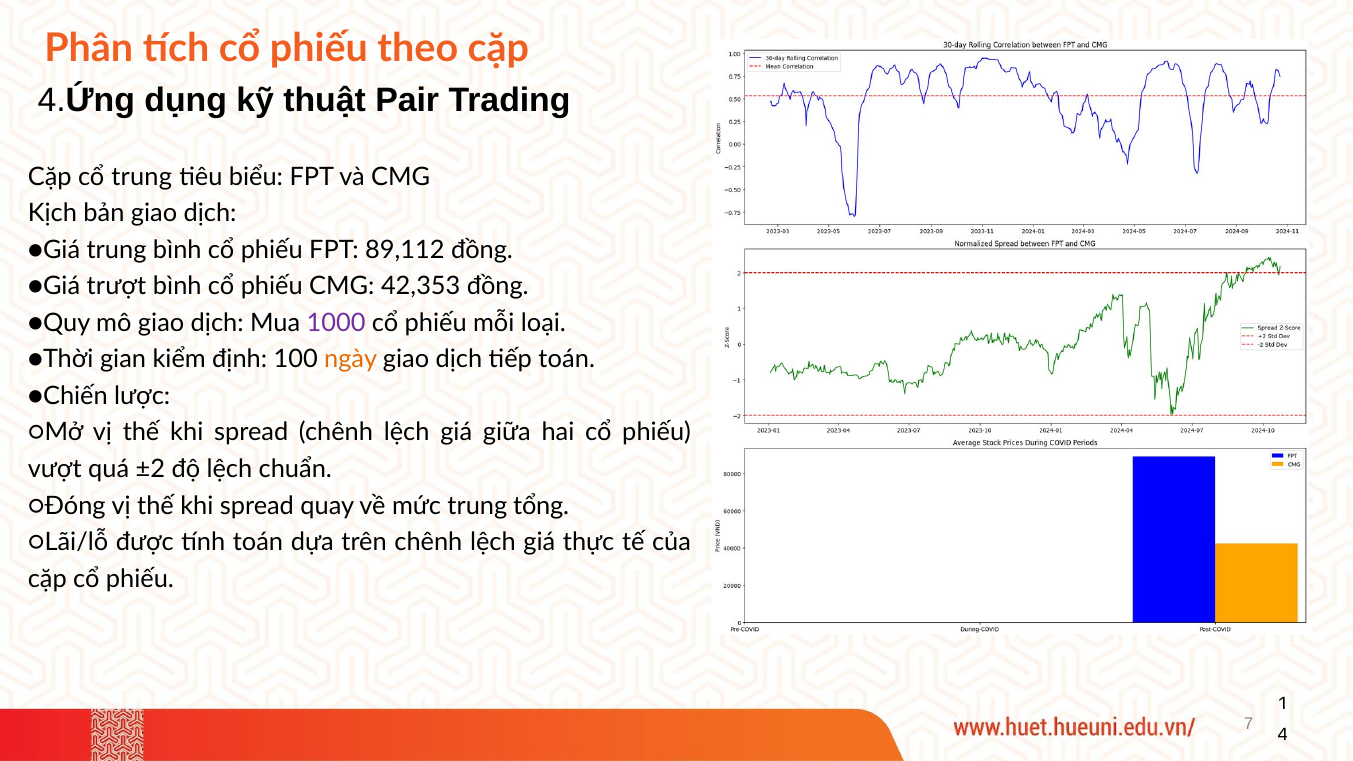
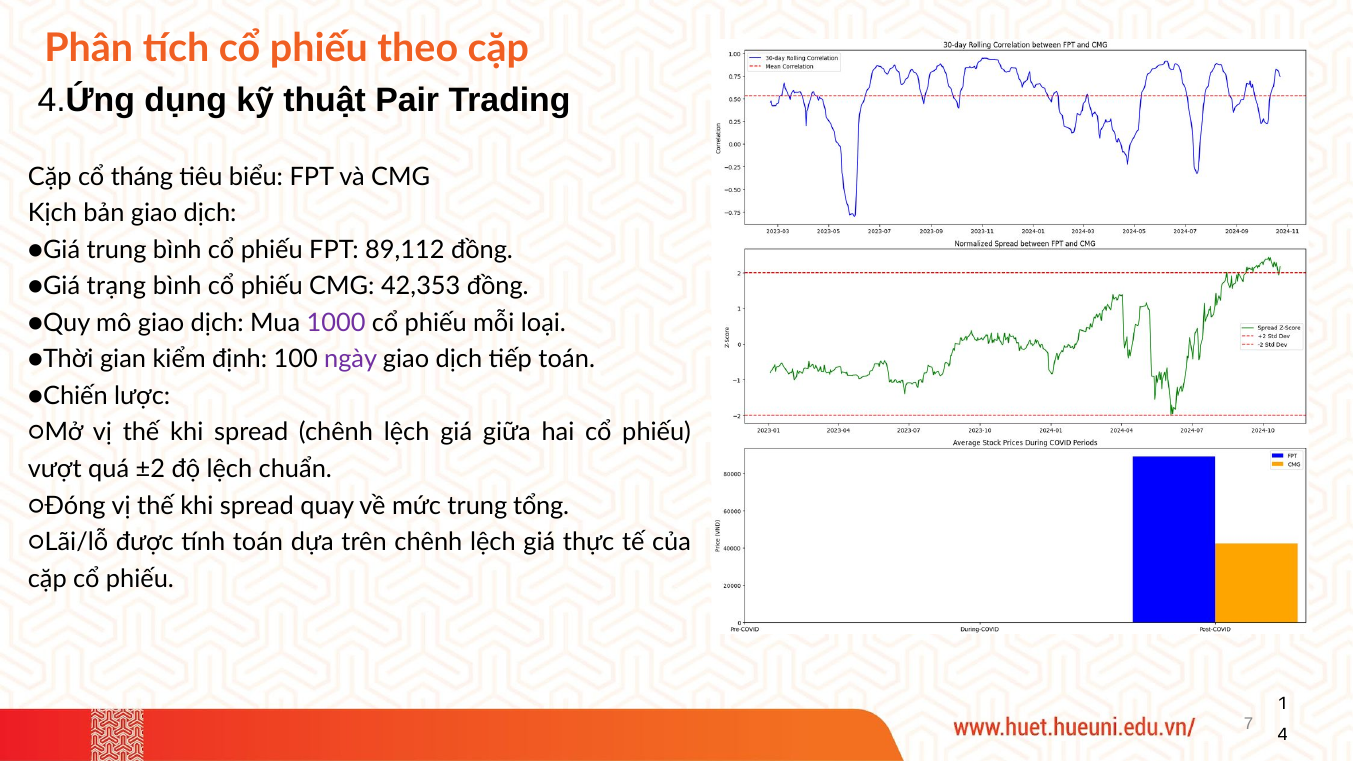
cổ trung: trung -> tháng (142, 177)
trượt: trượt -> trạng (116, 286)
ngày colour: orange -> purple (351, 360)
